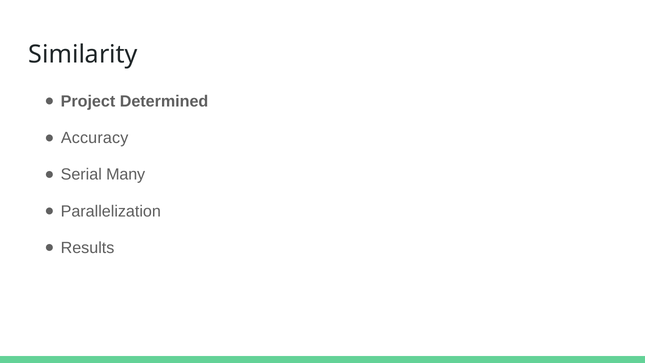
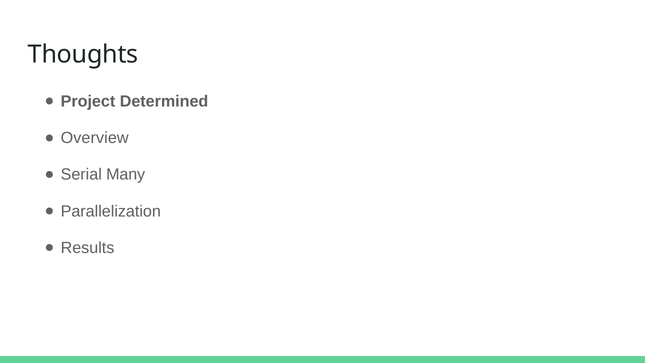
Similarity: Similarity -> Thoughts (83, 55)
Accuracy: Accuracy -> Overview (95, 138)
